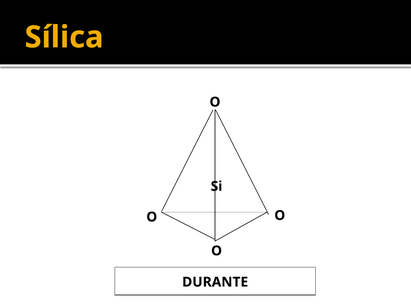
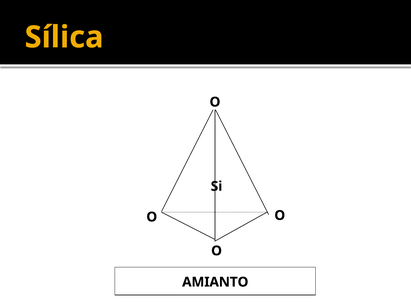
DURANTE: DURANTE -> AMIANTO (215, 282)
